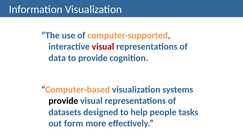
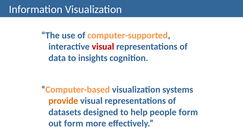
to provide: provide -> insights (93, 58)
provide colour: black -> orange (63, 101)
people tasks: tasks -> form (188, 112)
